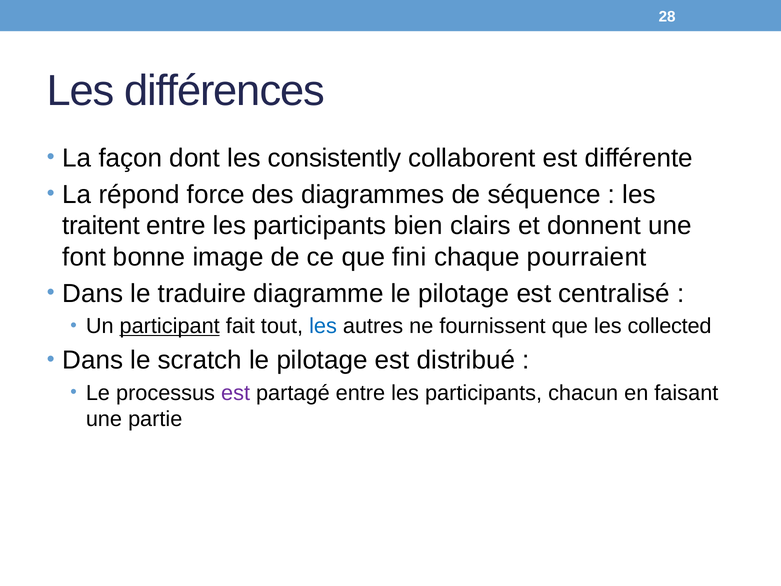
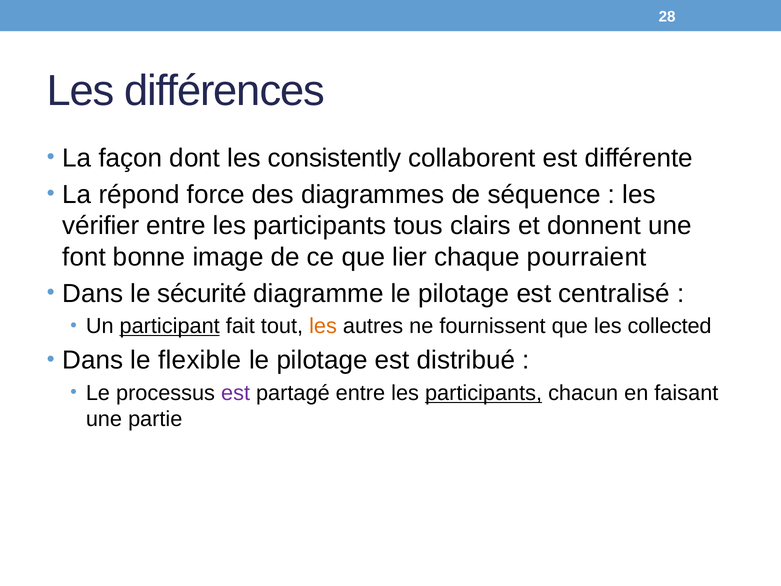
traitent: traitent -> vérifier (101, 226)
bien: bien -> tous (418, 226)
fini: fini -> lier (410, 257)
traduire: traduire -> sécurité (202, 293)
les colour: blue -> orange (323, 326)
scratch: scratch -> flexible (200, 360)
participants underline: none -> present (484, 393)
